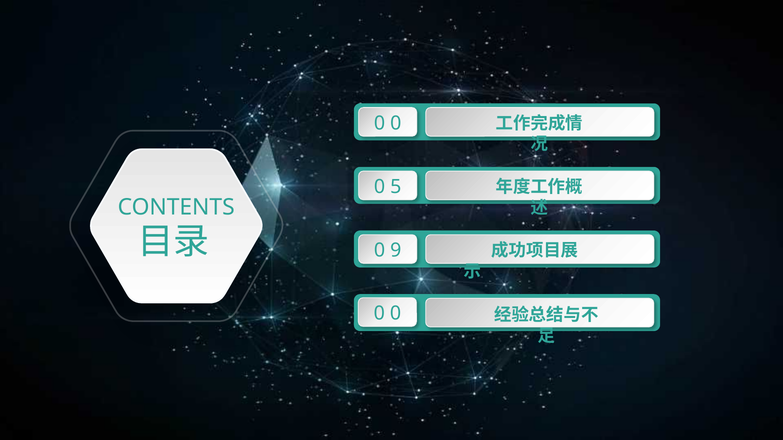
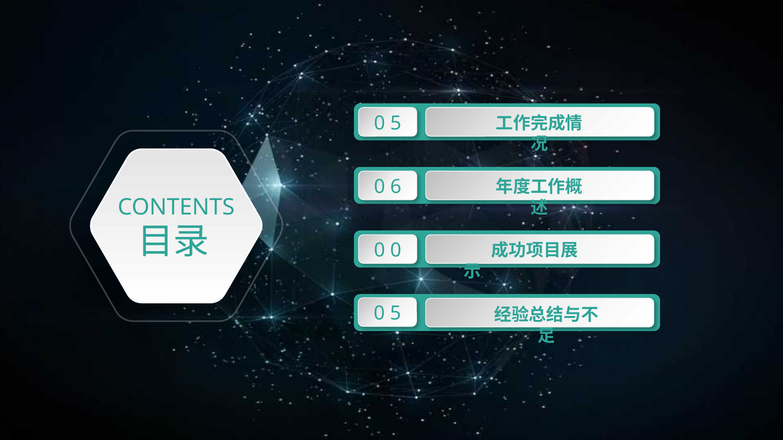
0: 0 -> 5 (396, 123)
5: 5 -> 6 (396, 187)
0 9: 9 -> 0 (396, 251)
0: 0 -> 5 (395, 314)
